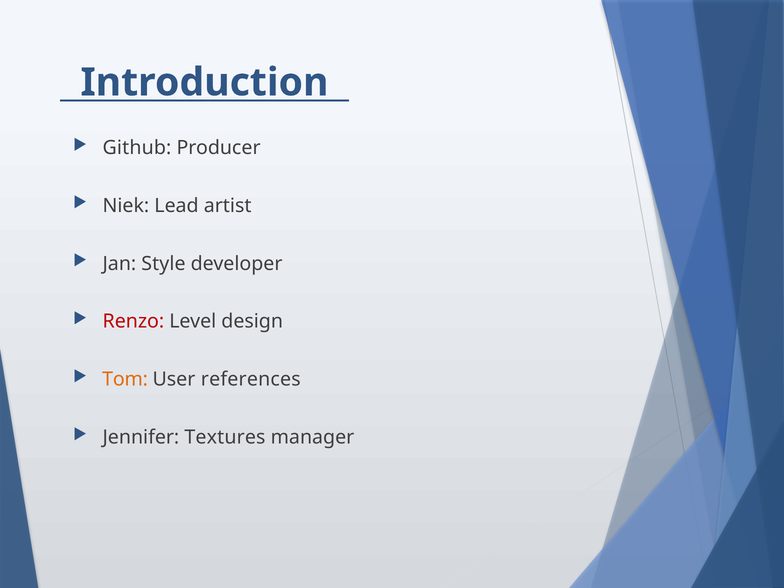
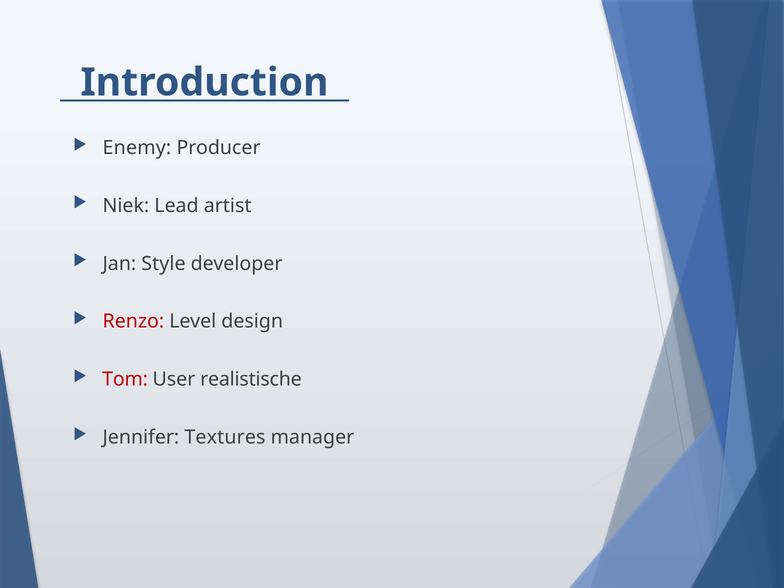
Github: Github -> Enemy (137, 148)
Tom colour: orange -> red (125, 379)
references: references -> realistische (251, 379)
